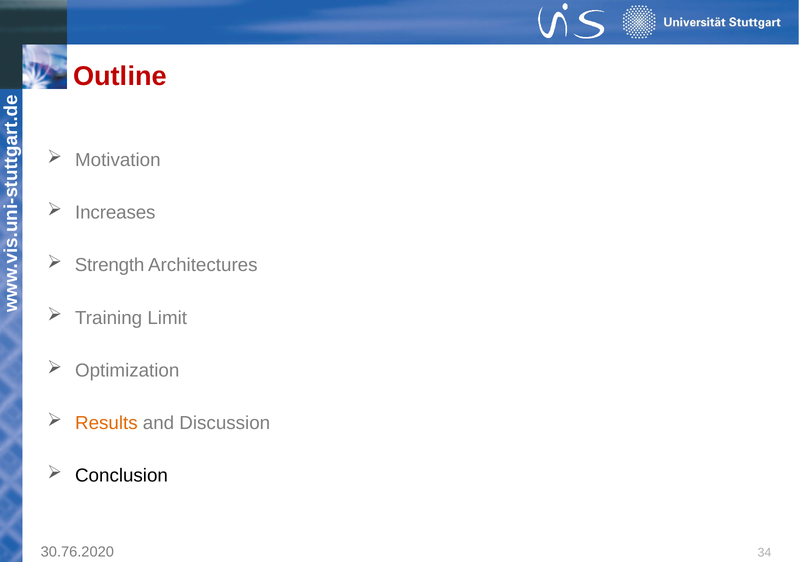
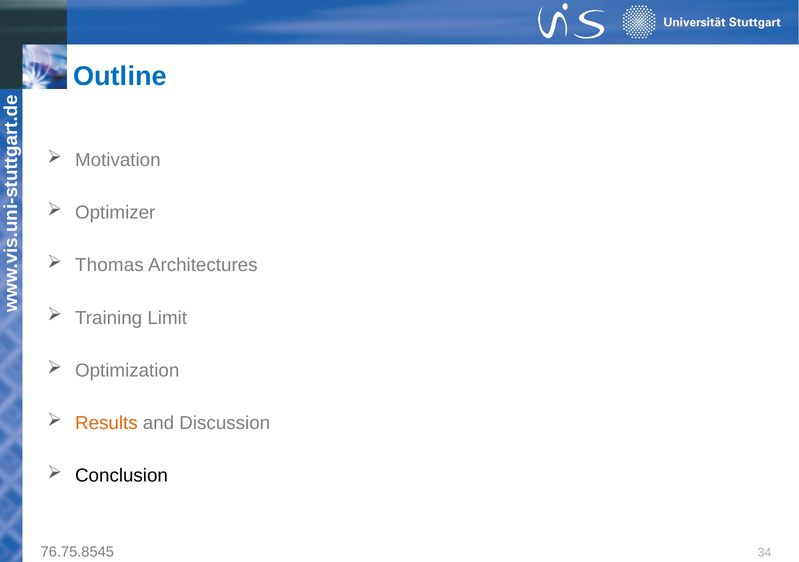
Outline colour: red -> blue (120, 76)
Increases: Increases -> Optimizer (115, 213)
Strength: Strength -> Thomas (109, 265)
30.76.2020: 30.76.2020 -> 76.75.8545 (77, 552)
